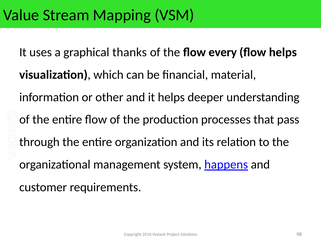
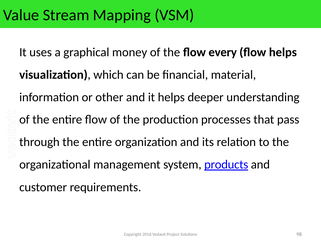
thanks: thanks -> money (130, 52)
happens: happens -> products (226, 164)
